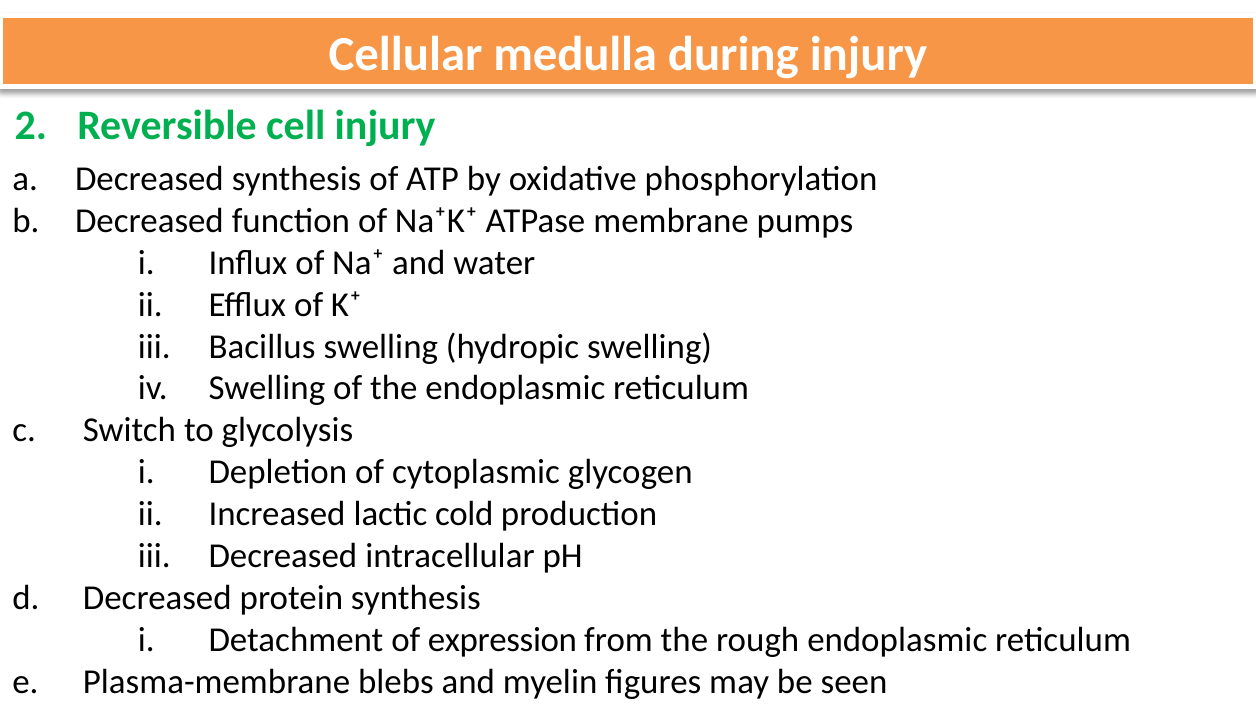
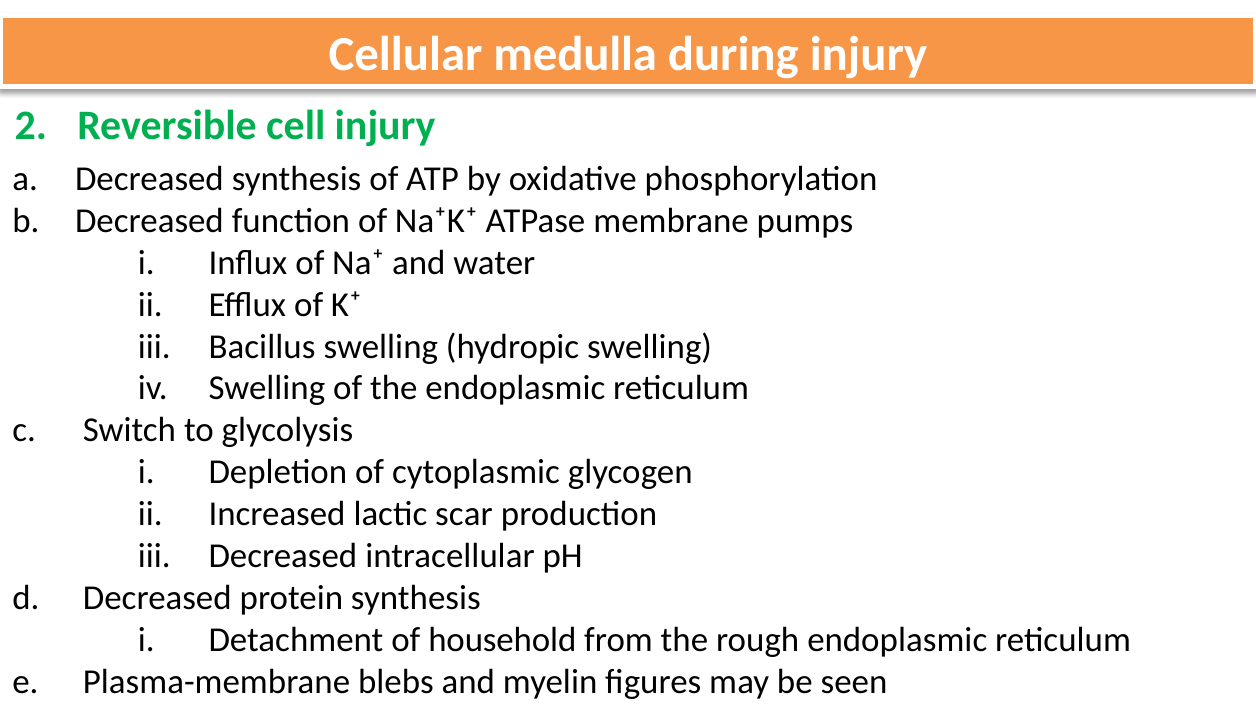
cold: cold -> scar (464, 514)
expression: expression -> household (502, 639)
